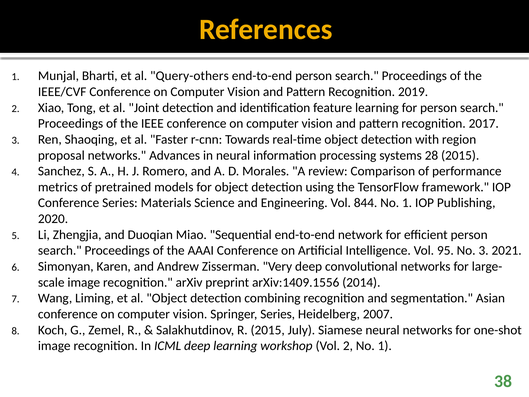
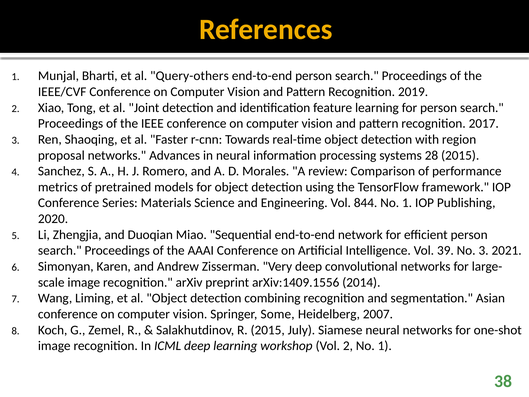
95: 95 -> 39 (445, 250)
Springer Series: Series -> Some (278, 314)
